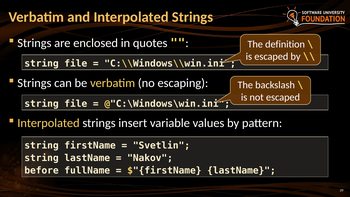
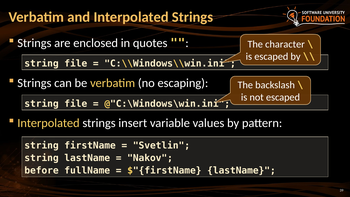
definition: definition -> character (285, 44)
